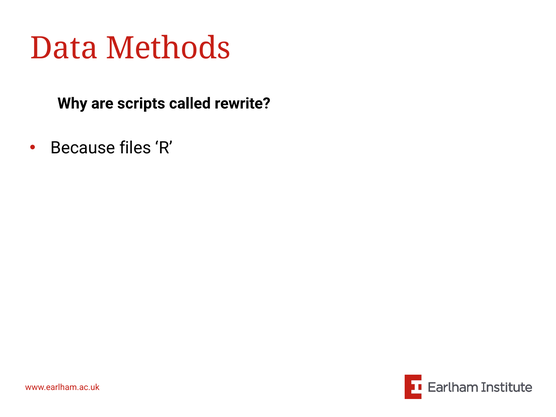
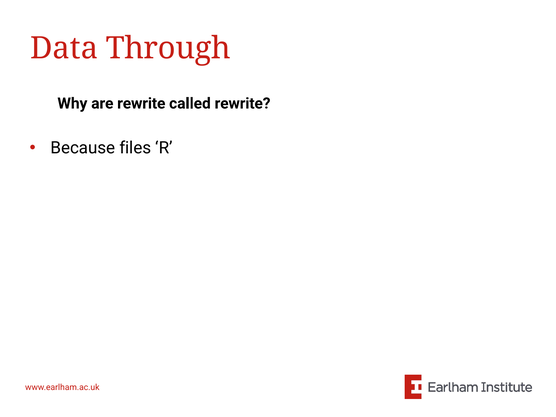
Methods: Methods -> Through (168, 48)
are scripts: scripts -> rewrite (141, 103)
